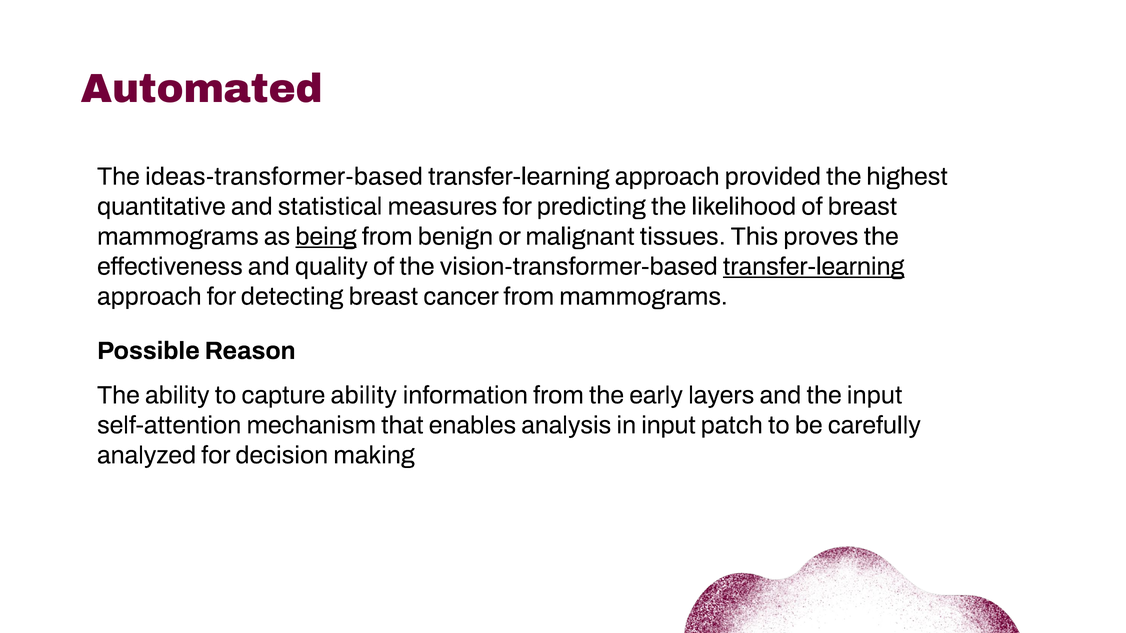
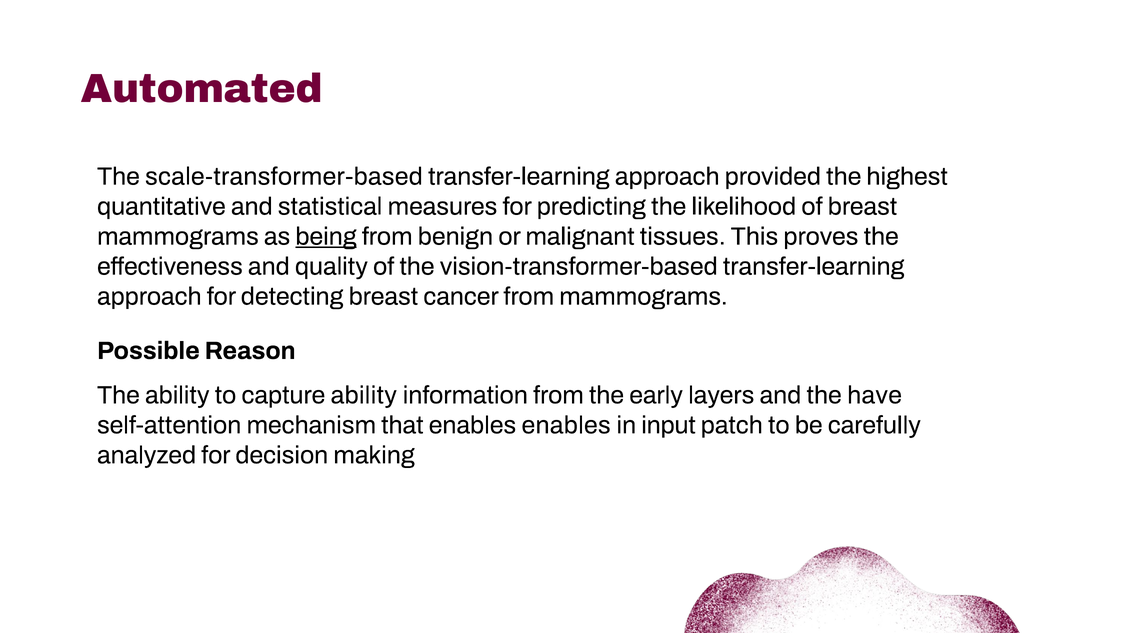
ideas-transformer-based: ideas-transformer-based -> scale-transformer-based (284, 177)
transfer-learning underline: present -> none (814, 267)
the input: input -> have (875, 395)
enables analysis: analysis -> enables (566, 425)
